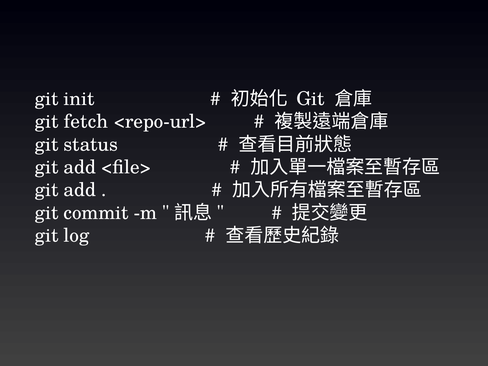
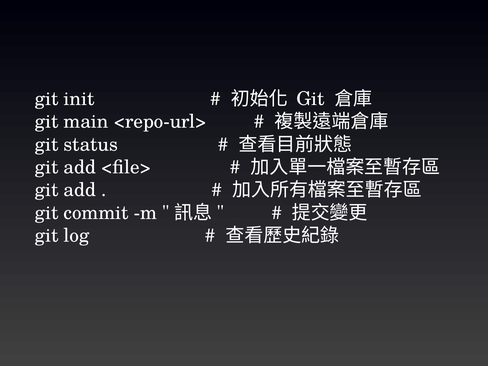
fetch: fetch -> main (86, 122)
